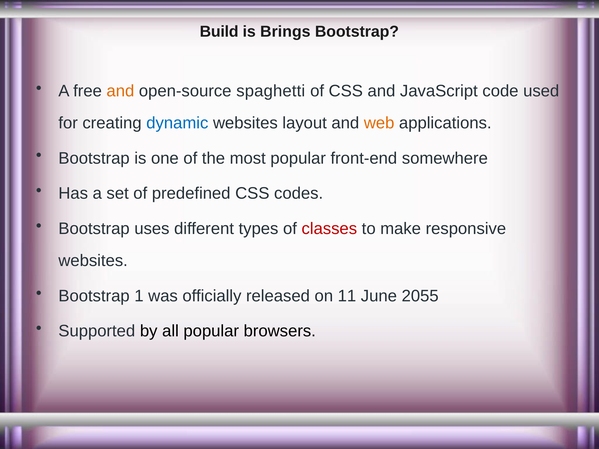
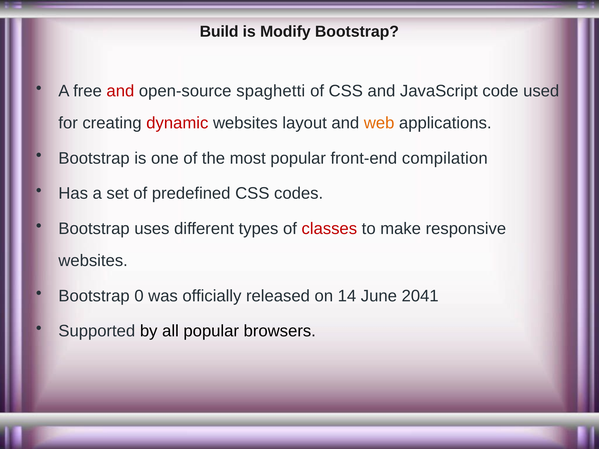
Brings: Brings -> Modify (285, 32)
and colour: orange -> red (120, 91)
dynamic colour: blue -> red (177, 123)
somewhere: somewhere -> compilation (445, 158)
1: 1 -> 0 (139, 296)
11: 11 -> 14 (347, 296)
2055: 2055 -> 2041 (420, 296)
